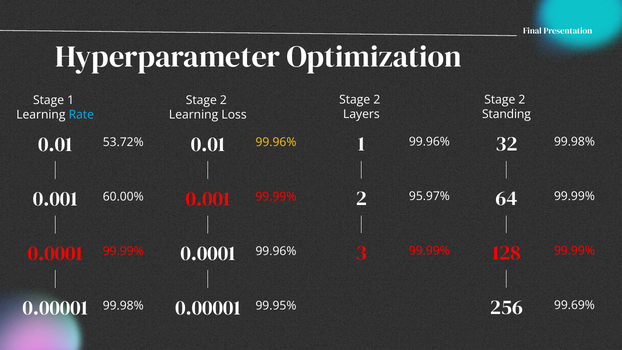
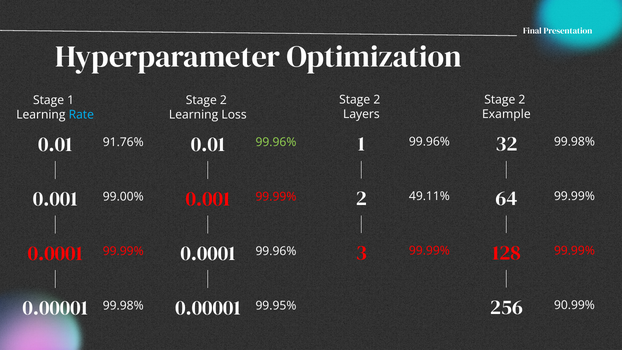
Standing: Standing -> Example (506, 114)
53.72%: 53.72% -> 91.76% (123, 142)
99.96% colour: yellow -> light green (276, 142)
95.97%: 95.97% -> 49.11% (429, 196)
60.00%: 60.00% -> 99.00% (123, 197)
99.69%: 99.69% -> 90.99% (574, 305)
